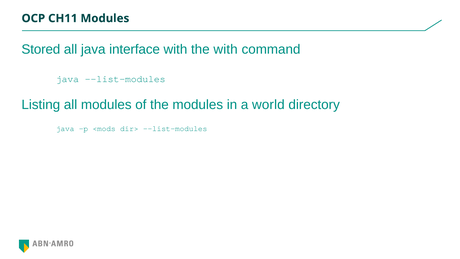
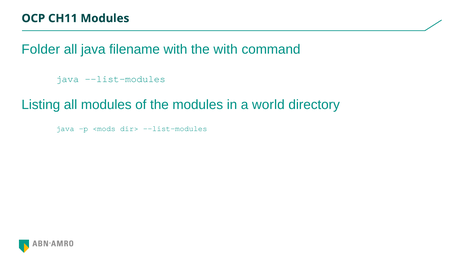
Stored: Stored -> Folder (41, 49)
interface: interface -> filename (135, 49)
